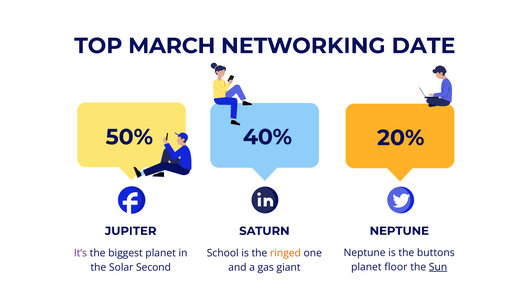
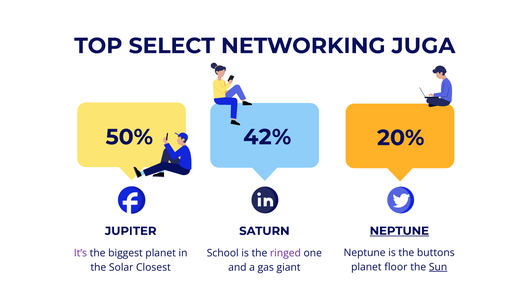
MARCH: MARCH -> SELECT (172, 46)
DATE: DATE -> JUGA (423, 46)
40%: 40% -> 42% (267, 137)
NEPTUNE underline: none -> present (399, 231)
ringed colour: orange -> purple (285, 253)
Second: Second -> Closest (153, 268)
